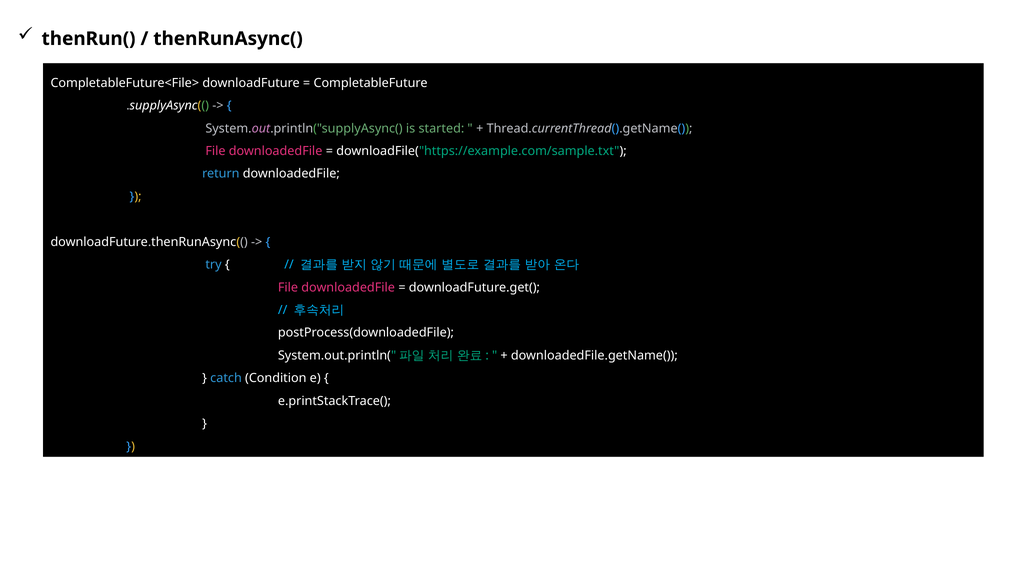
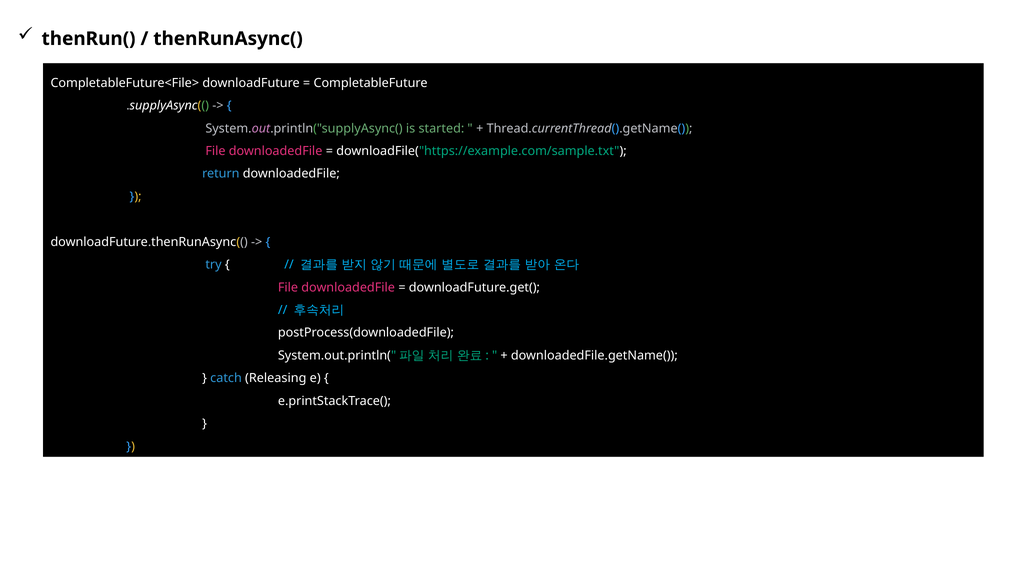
Condition: Condition -> Releasing (276, 379)
